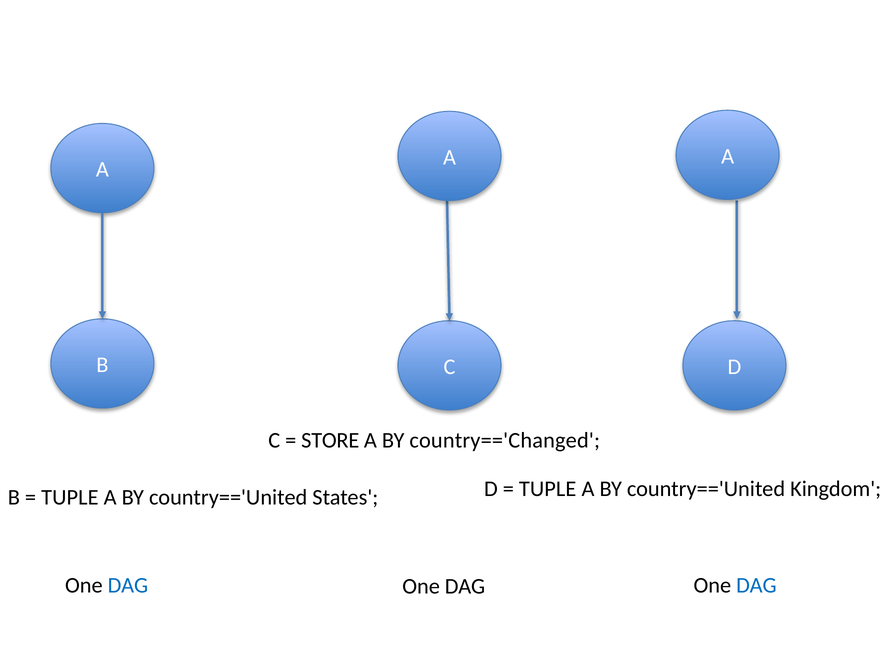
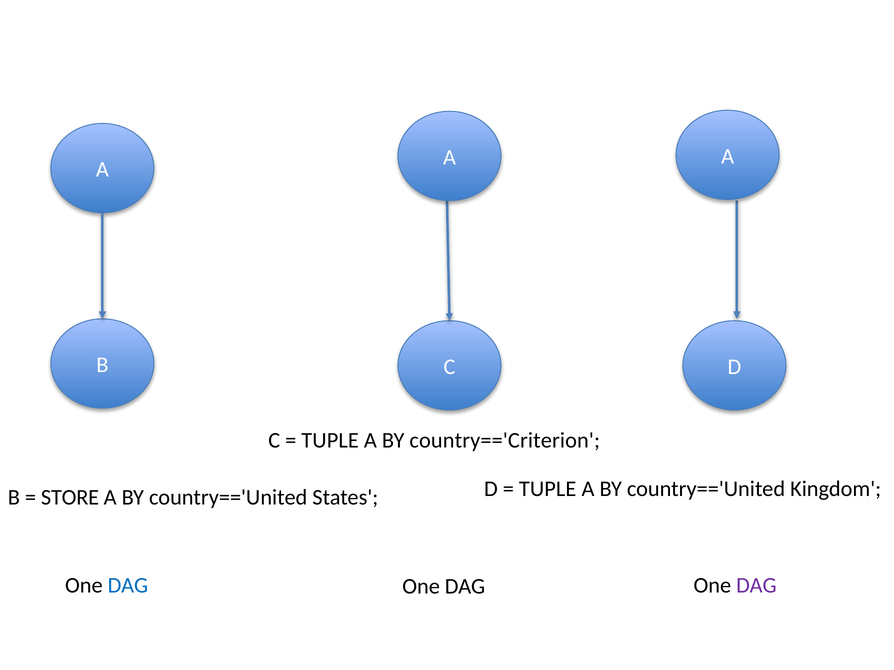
STORE: STORE -> TUPLE (330, 441)
country=='Changed: country=='Changed -> country=='Criterion (505, 441)
TUPLE: TUPLE -> STORE (70, 498)
DAG colour: blue -> purple (756, 586)
